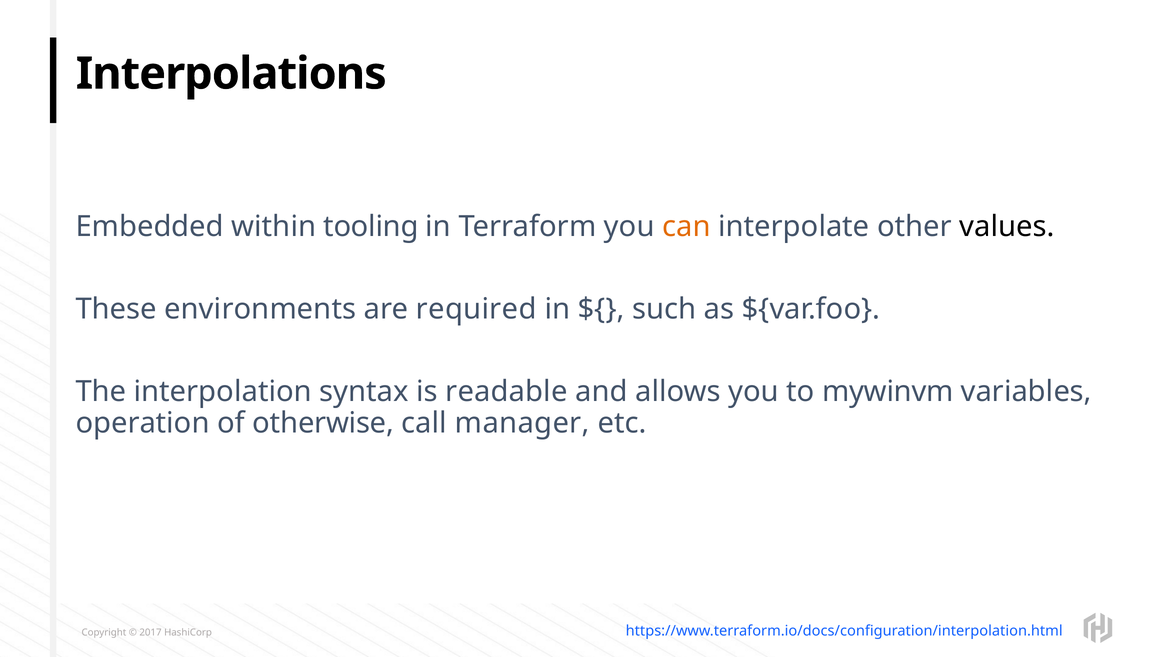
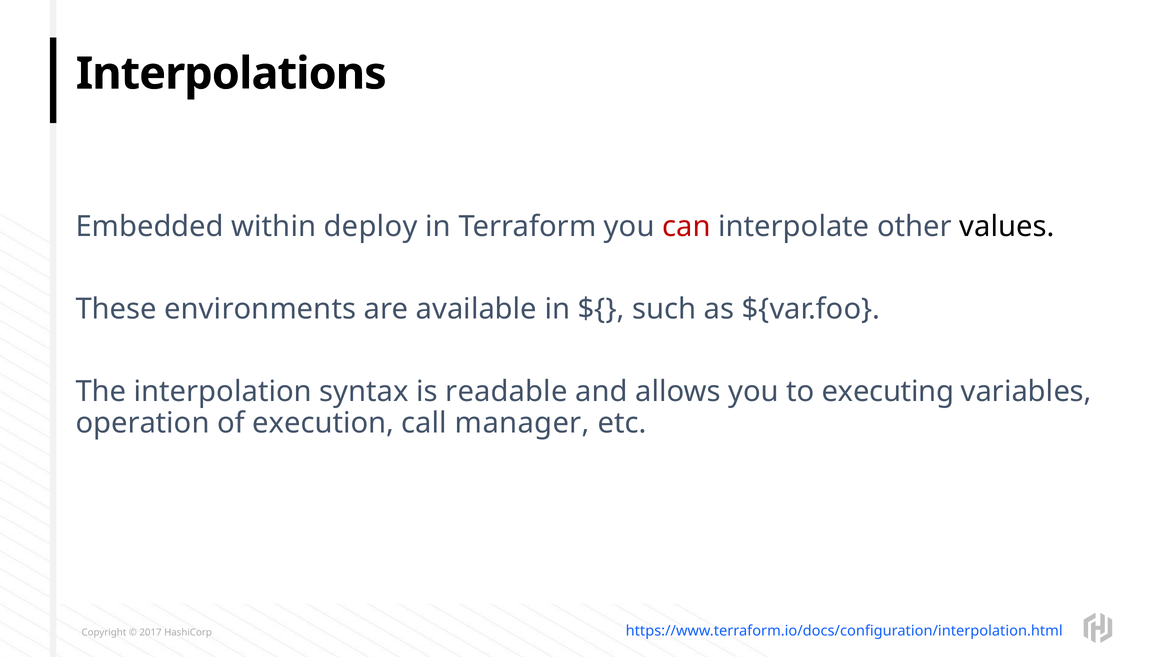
tooling: tooling -> deploy (371, 227)
can colour: orange -> red (686, 227)
required: required -> available (476, 309)
mywinvm: mywinvm -> executing (888, 392)
otherwise: otherwise -> execution (323, 424)
